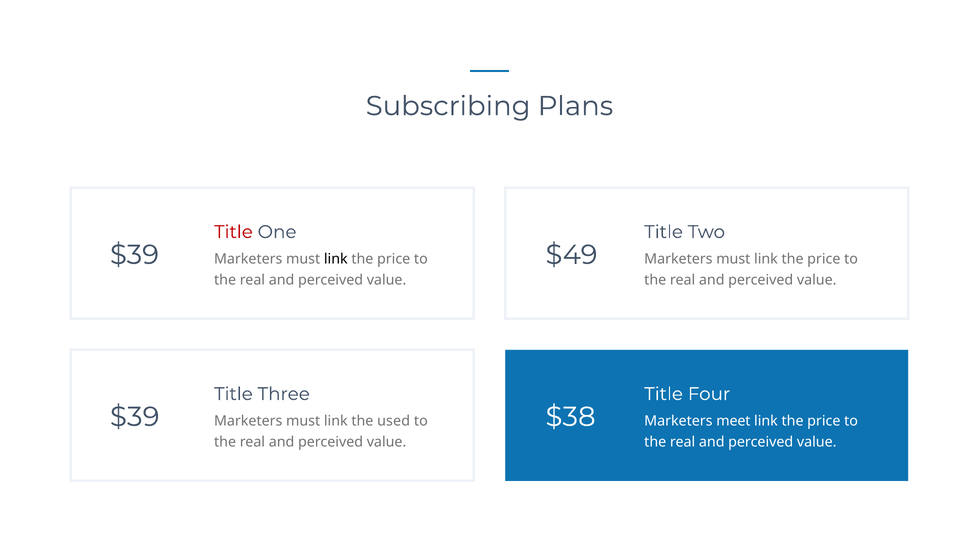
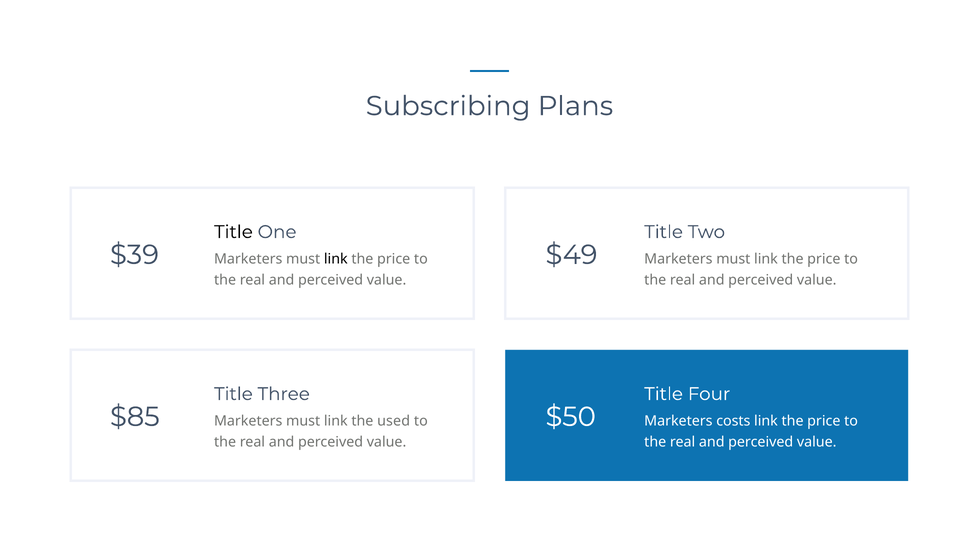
Title colour: red -> black (233, 232)
$39: $39 -> $85 (135, 417)
$38: $38 -> $50 (571, 417)
meet: meet -> costs (733, 421)
